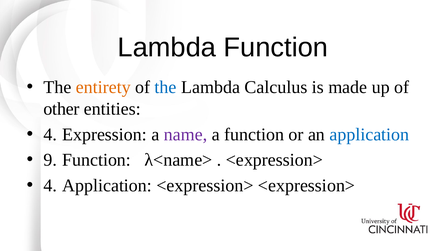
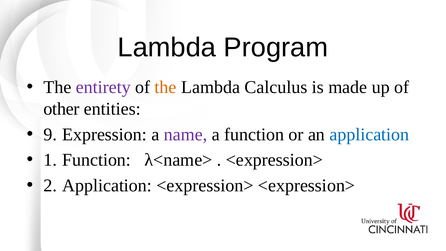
Lambda Function: Function -> Program (276, 47)
entirety colour: orange -> purple (103, 87)
the colour: blue -> orange (166, 87)
4: 4 -> 9 (50, 134)
9: 9 -> 1 (50, 160)
4: 4 -> 2 (50, 185)
